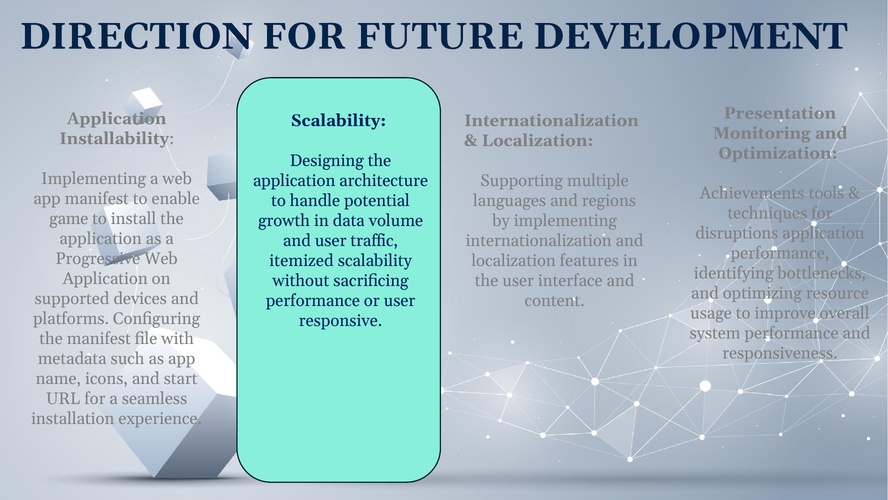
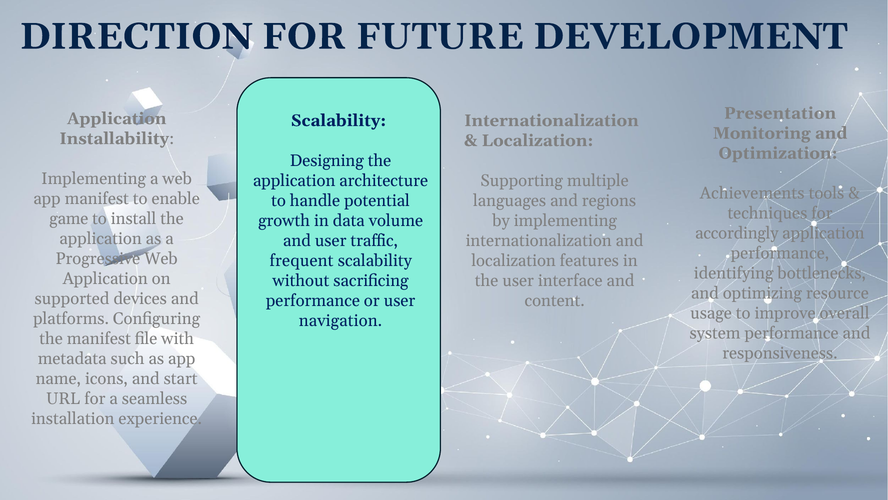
disruptions: disruptions -> accordingly (737, 233)
itemized: itemized -> frequent (301, 260)
responsive: responsive -> navigation (341, 320)
